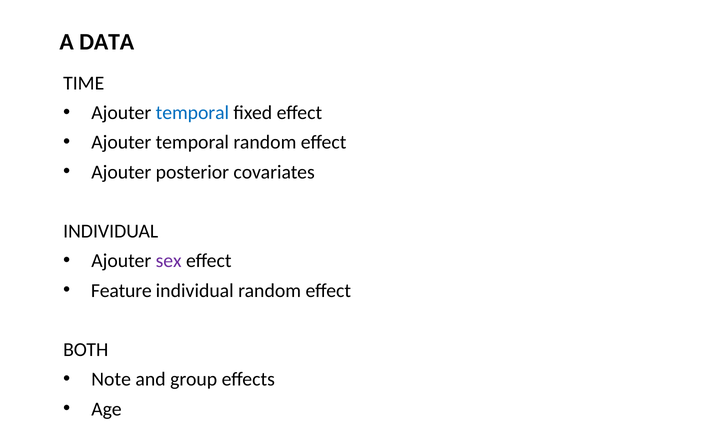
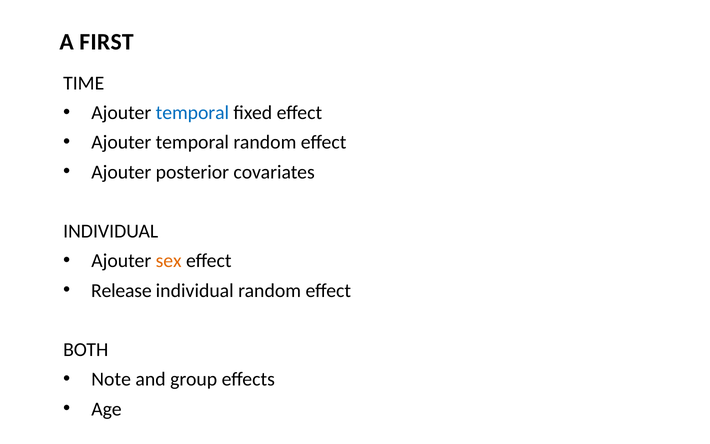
DATA: DATA -> FIRST (106, 42)
sex colour: purple -> orange (169, 261)
Feature: Feature -> Release (121, 290)
